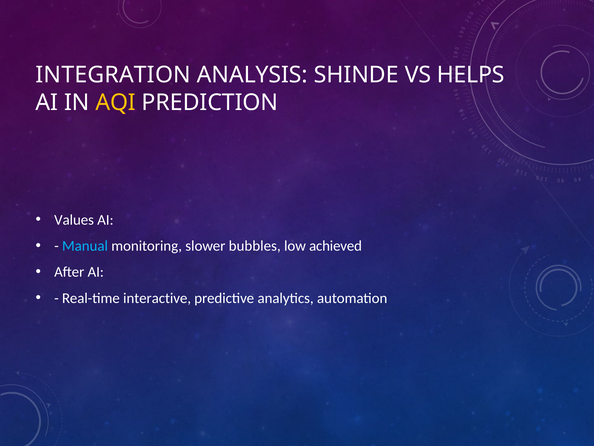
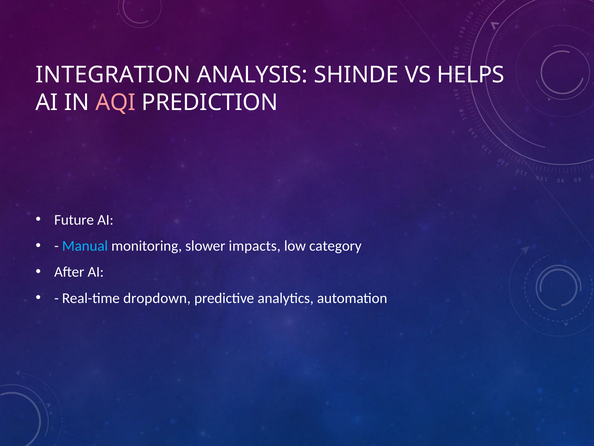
AQI colour: yellow -> pink (116, 102)
Values: Values -> Future (74, 220)
bubbles: bubbles -> impacts (255, 246)
achieved: achieved -> category (335, 246)
interactive: interactive -> dropdown (157, 298)
